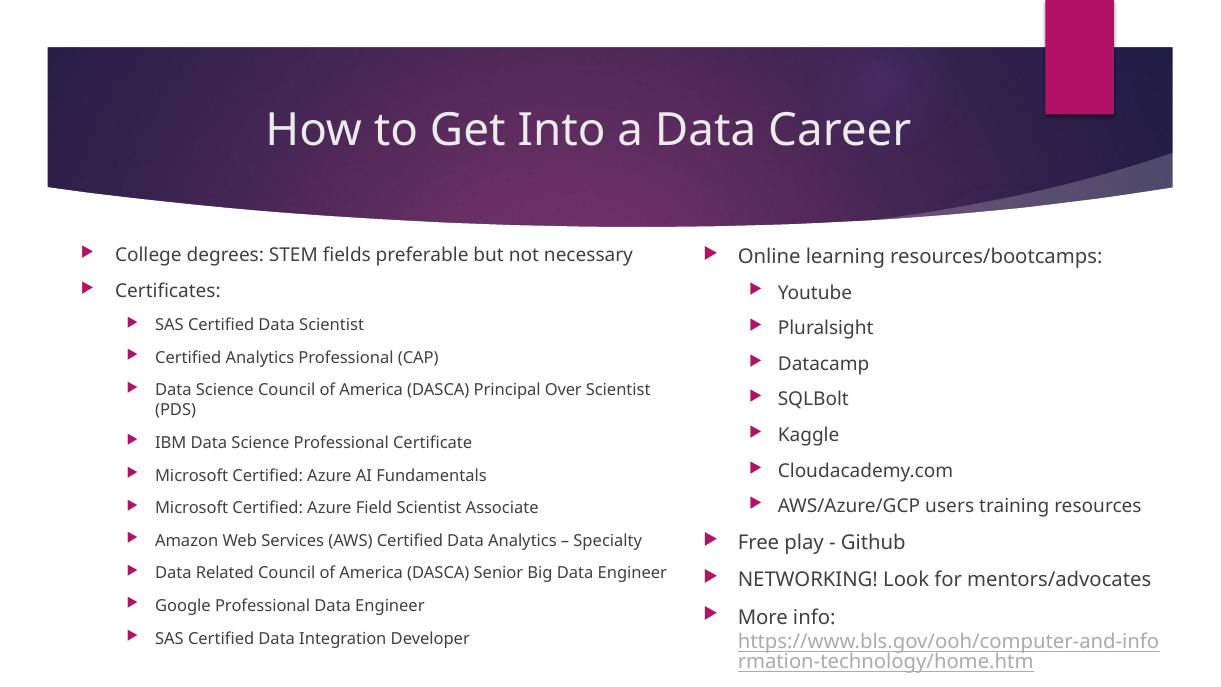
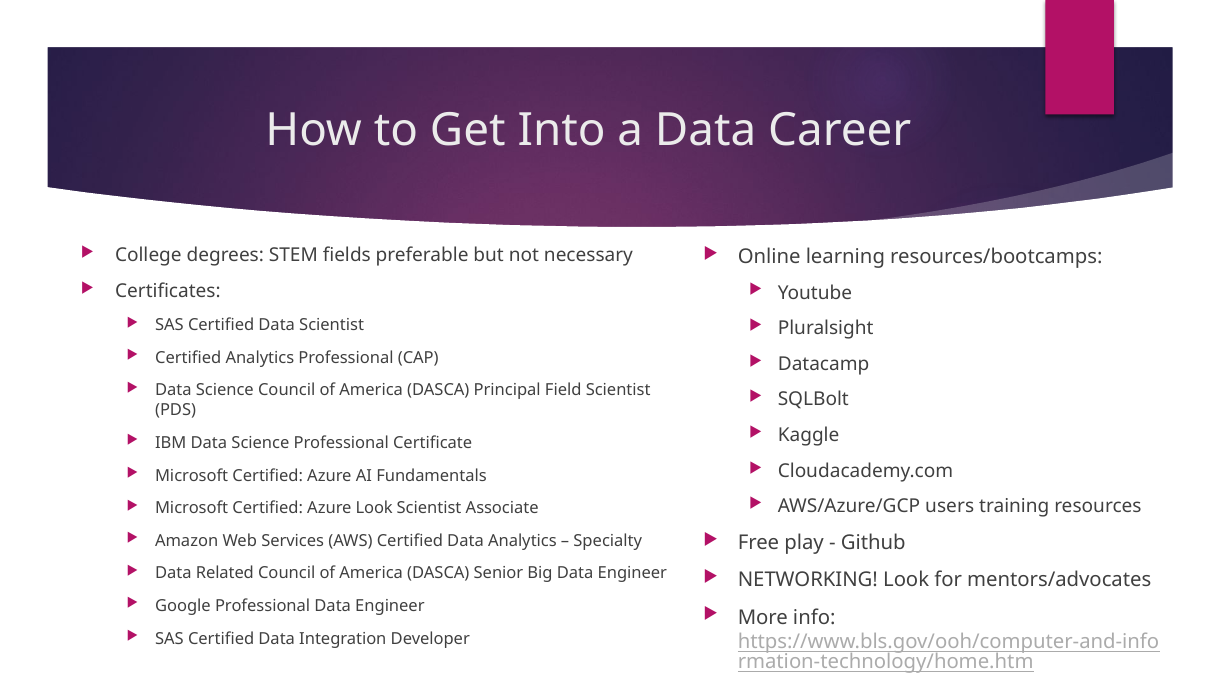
Over: Over -> Field (563, 390)
Azure Field: Field -> Look (374, 508)
